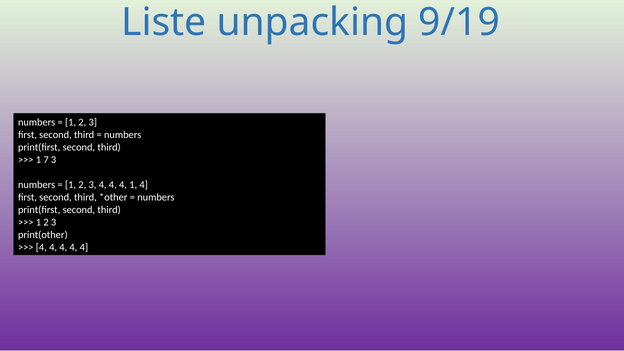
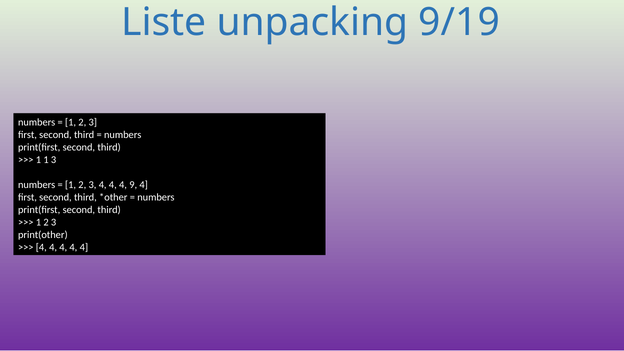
1 7: 7 -> 1 (46, 160)
4 1: 1 -> 9 (133, 185)
